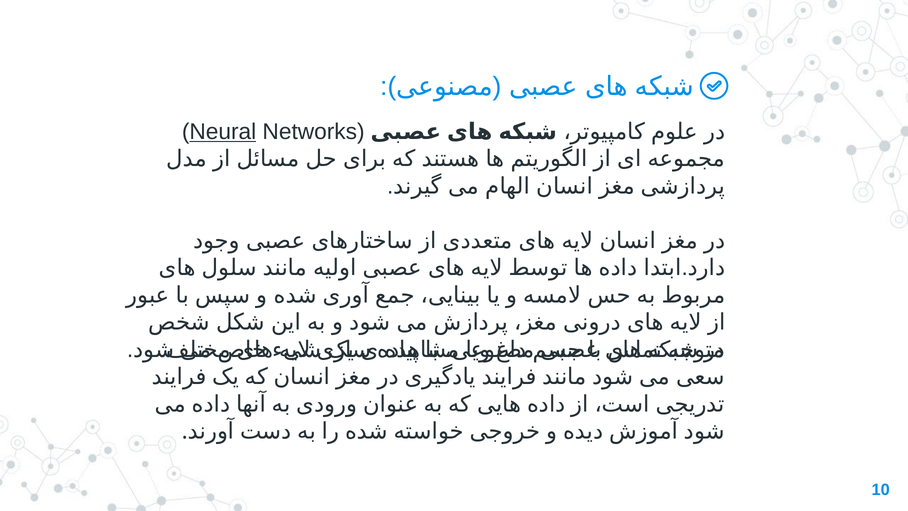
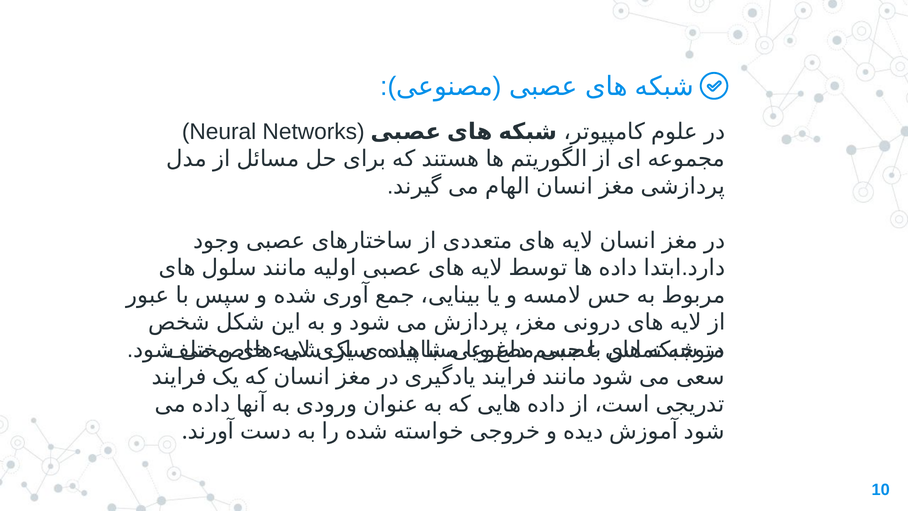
Neural underline: present -> none (223, 132)
